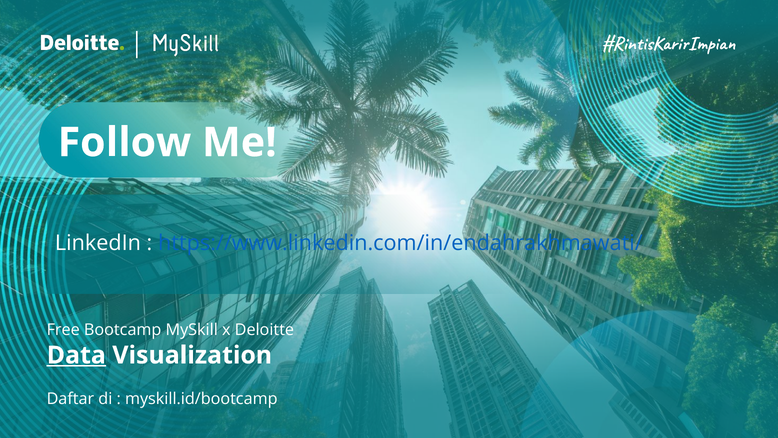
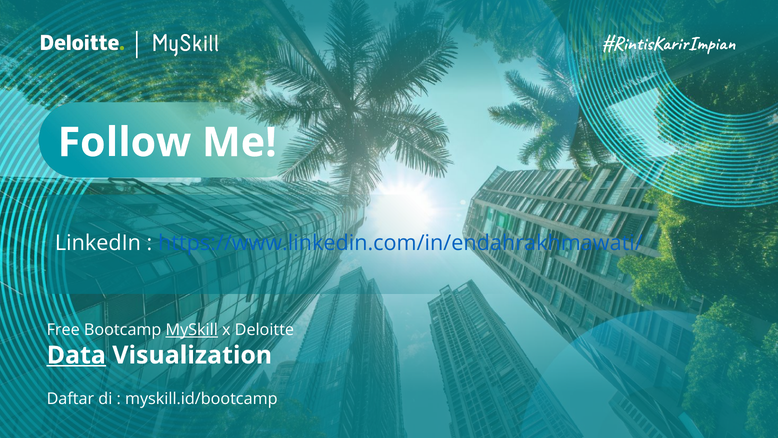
MySkill underline: none -> present (192, 330)
